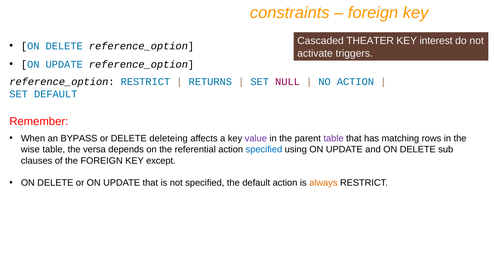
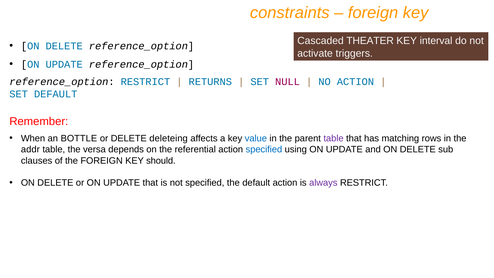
interest: interest -> interval (436, 41)
BYPASS: BYPASS -> BOTTLE (79, 138)
value colour: purple -> blue (256, 138)
wise: wise -> addr (30, 149)
except: except -> should (161, 161)
always colour: orange -> purple (323, 183)
